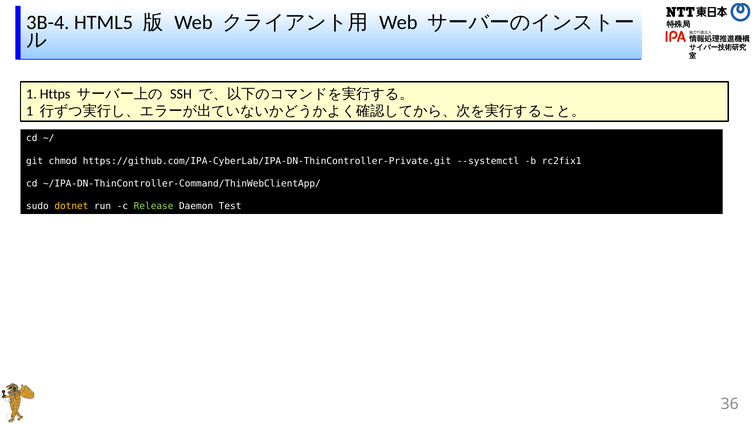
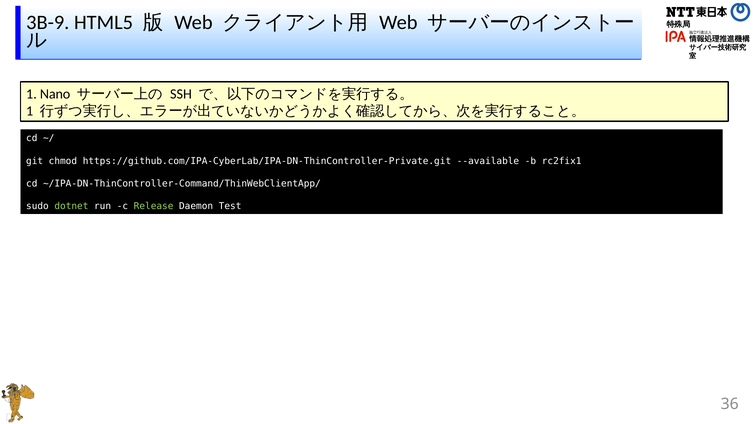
3B-4: 3B-4 -> 3B-9 (48, 22)
Https: Https -> Nano (55, 94)
--systemctl: --systemctl -> --available (488, 161)
dotnet colour: yellow -> light green (71, 206)
